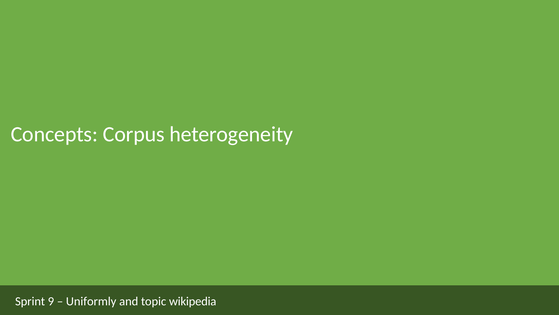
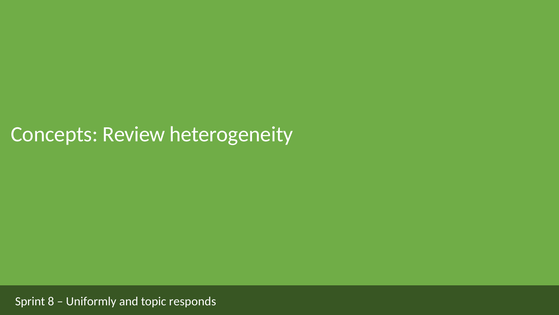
Corpus: Corpus -> Review (134, 134)
9: 9 -> 8 (51, 301)
wikipedia: wikipedia -> responds (193, 301)
